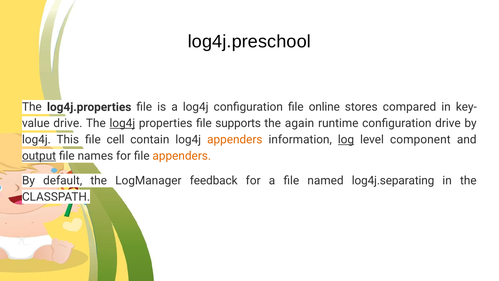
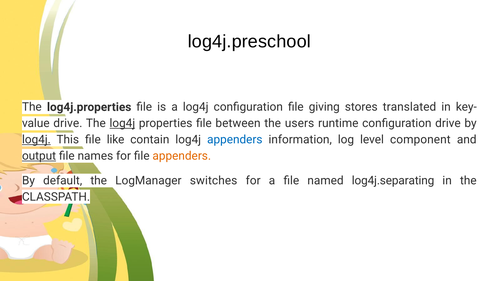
online: online -> giving (324, 107)
compared: compared -> translated (410, 107)
supports: supports -> between (238, 123)
again: again -> users (300, 123)
log4j underline: none -> present (36, 140)
cell: cell -> like (116, 140)
appenders colour: orange -> blue (235, 140)
log underline: present -> none (346, 140)
feedback: feedback -> switches (214, 180)
